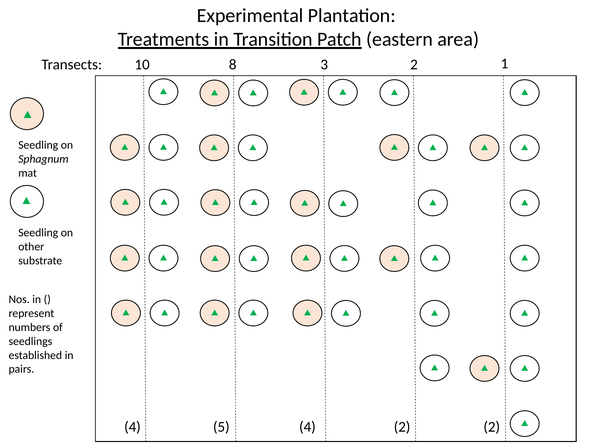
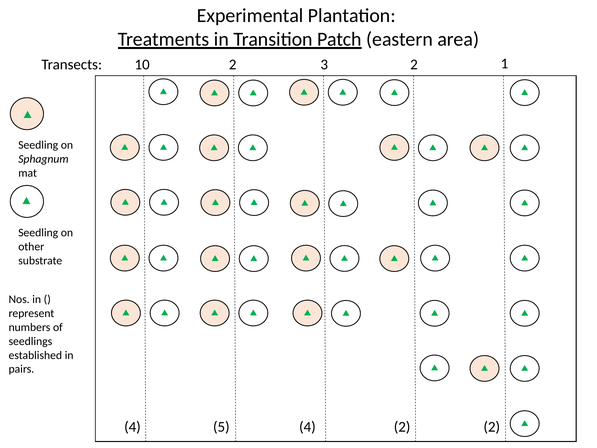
10 8: 8 -> 2 (233, 64)
